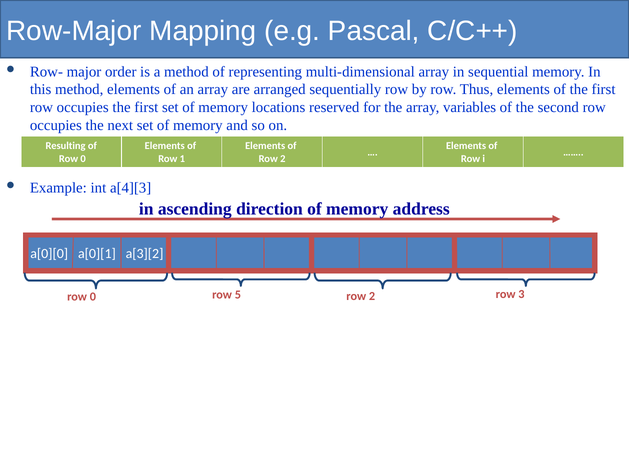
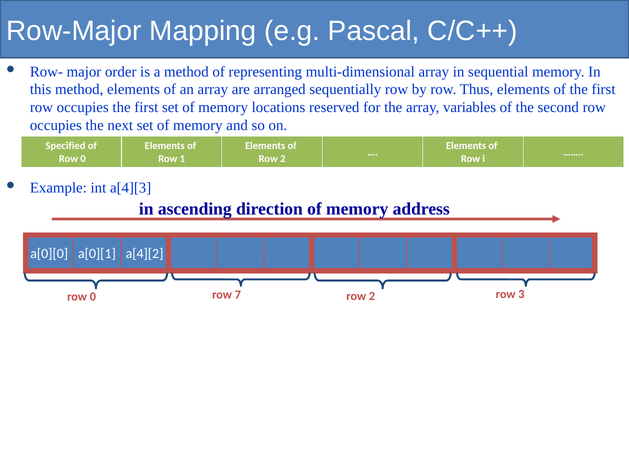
Resulting: Resulting -> Specified (65, 146)
a[3][2: a[3][2 -> a[4][2 (145, 253)
5: 5 -> 7 (238, 294)
